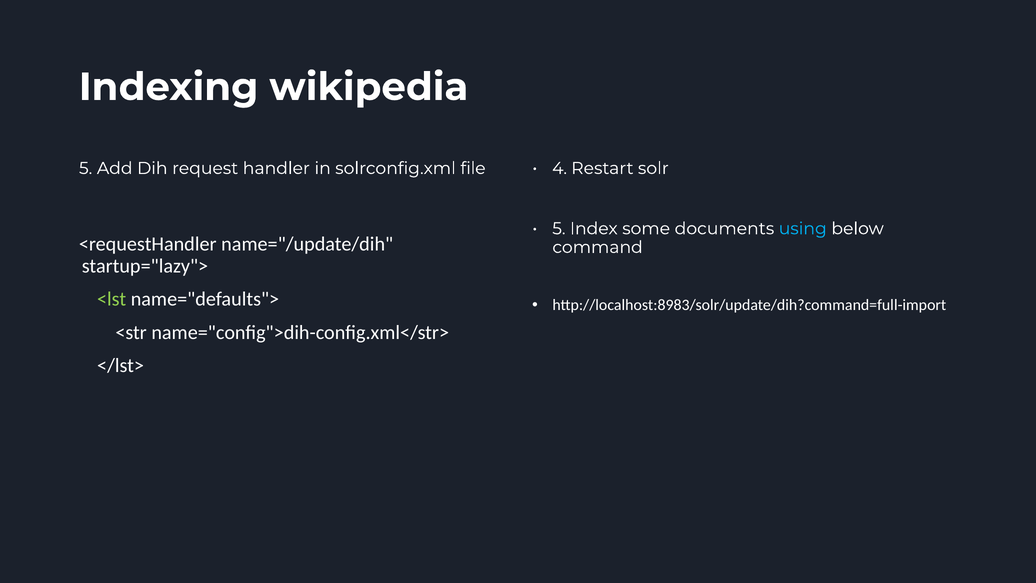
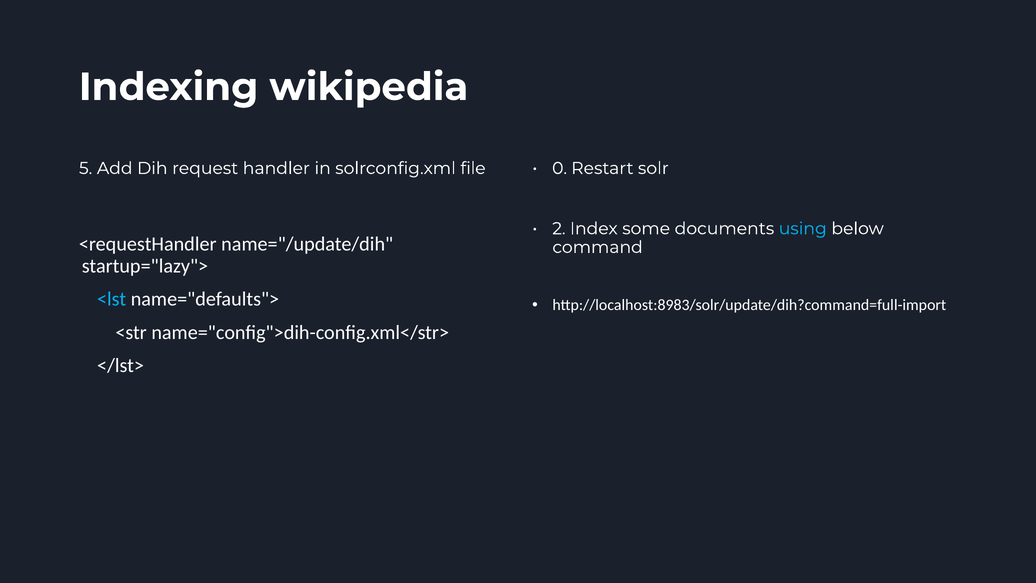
4: 4 -> 0 (560, 168)
5: 5 -> 2 (559, 229)
<lst colour: light green -> light blue (112, 299)
